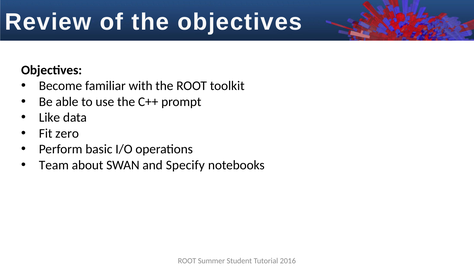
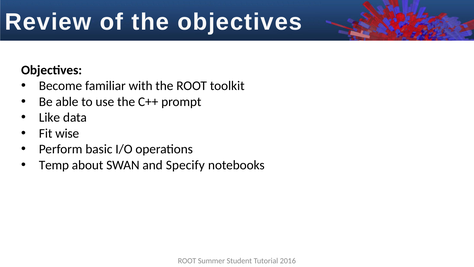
zero: zero -> wise (67, 133)
Team: Team -> Temp (54, 165)
